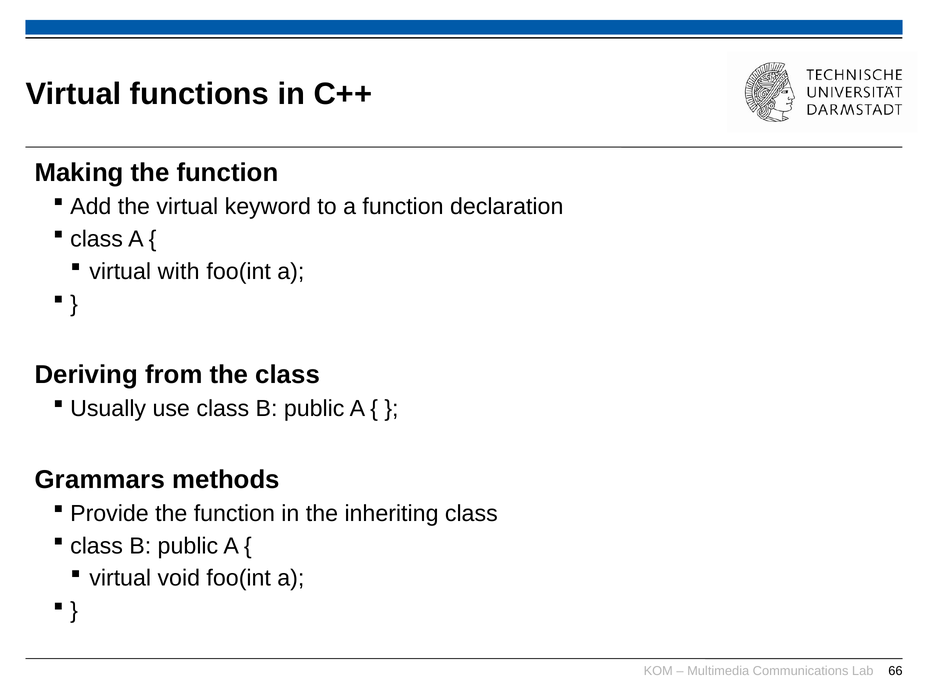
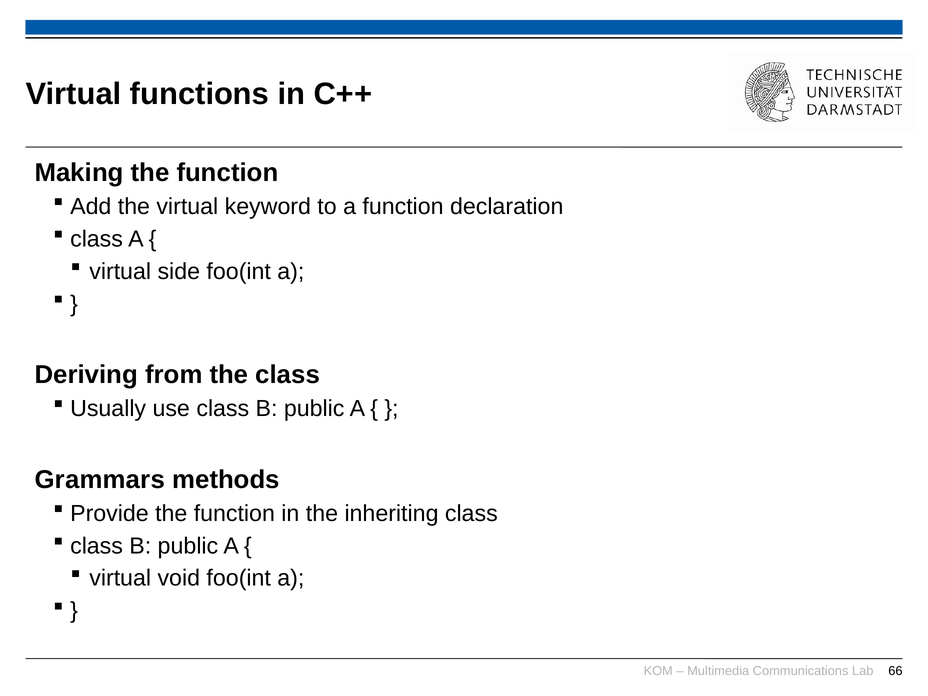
with: with -> side (179, 271)
